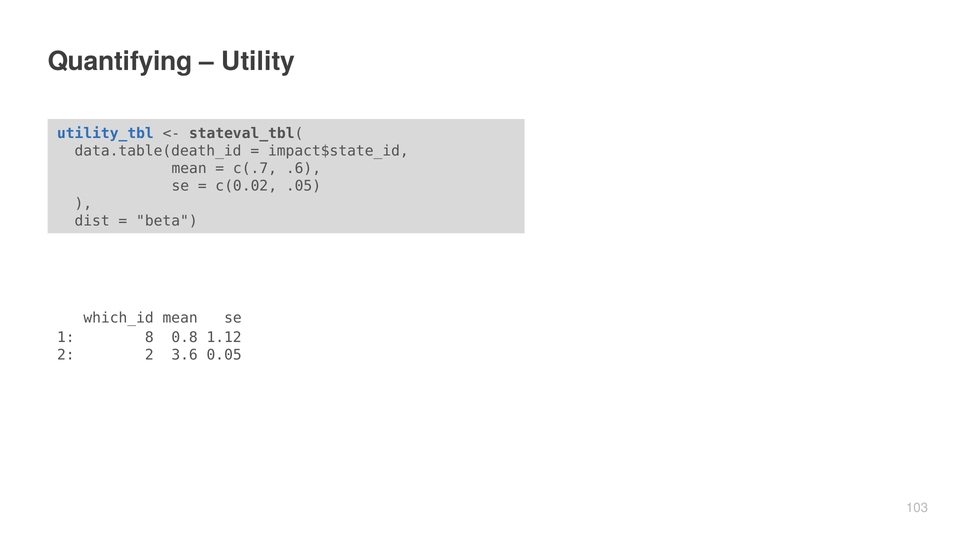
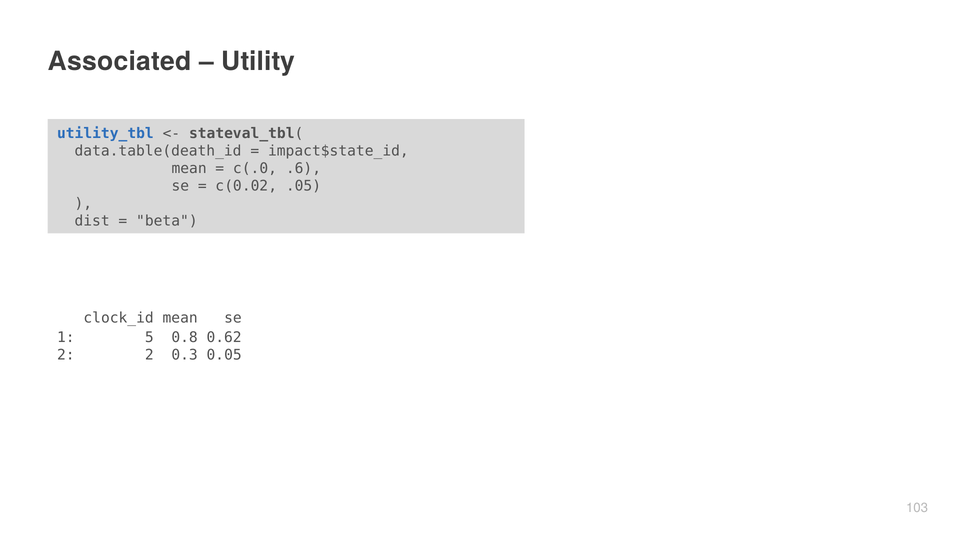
Quantifying: Quantifying -> Associated (120, 61)
c(.7: c(.7 -> c(.0 (255, 169)
which_id: which_id -> clock_id (119, 318)
8: 8 -> 5 (149, 338)
1.12: 1.12 -> 0.62 (224, 338)
3.6: 3.6 -> 0.3 (185, 355)
